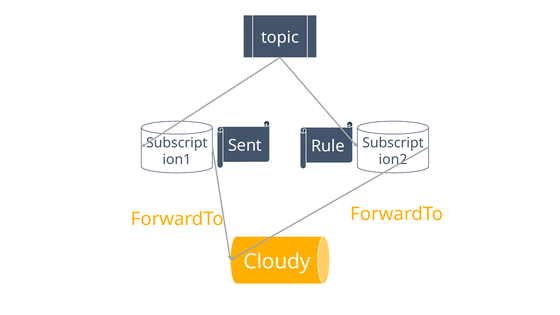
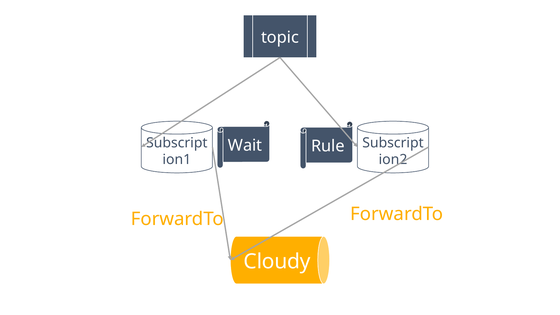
Sent: Sent -> Wait (245, 145)
